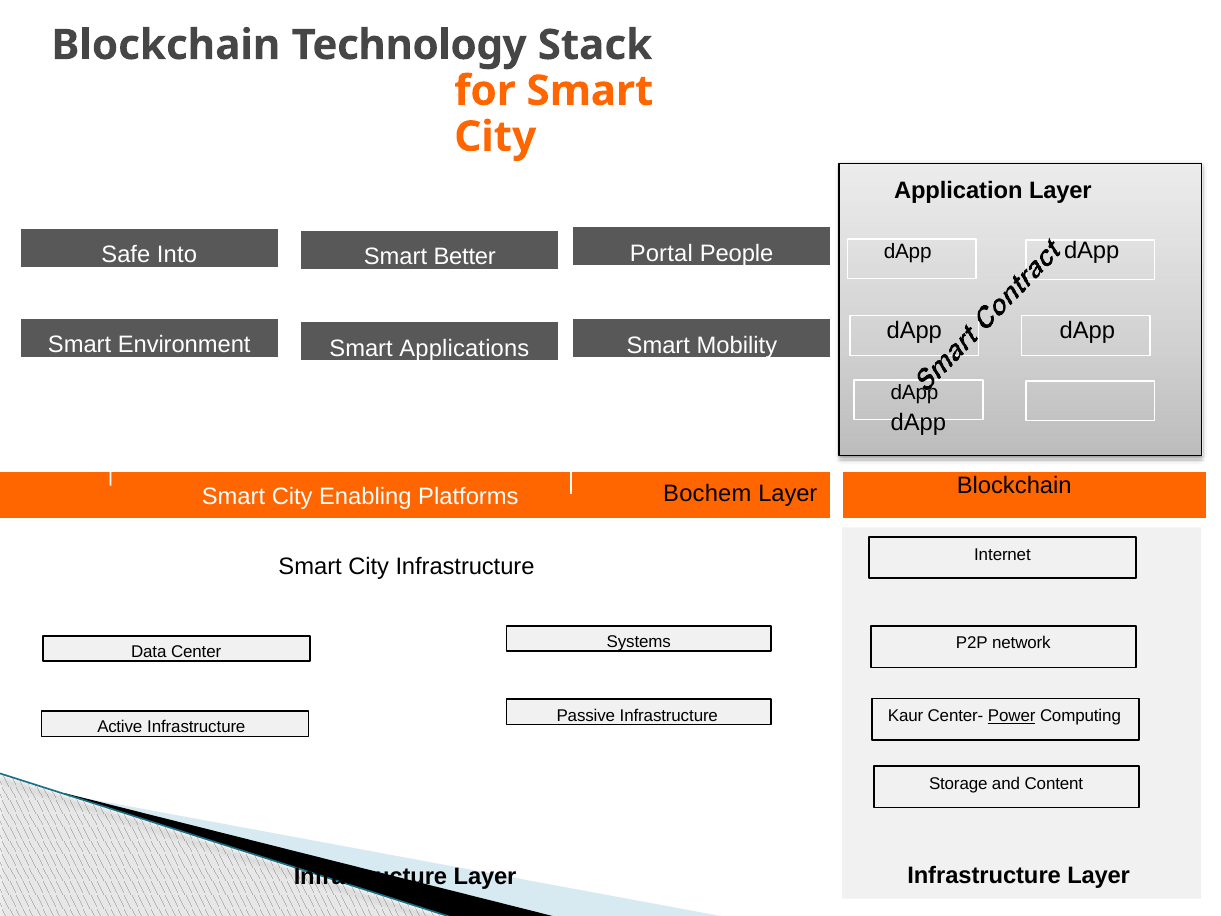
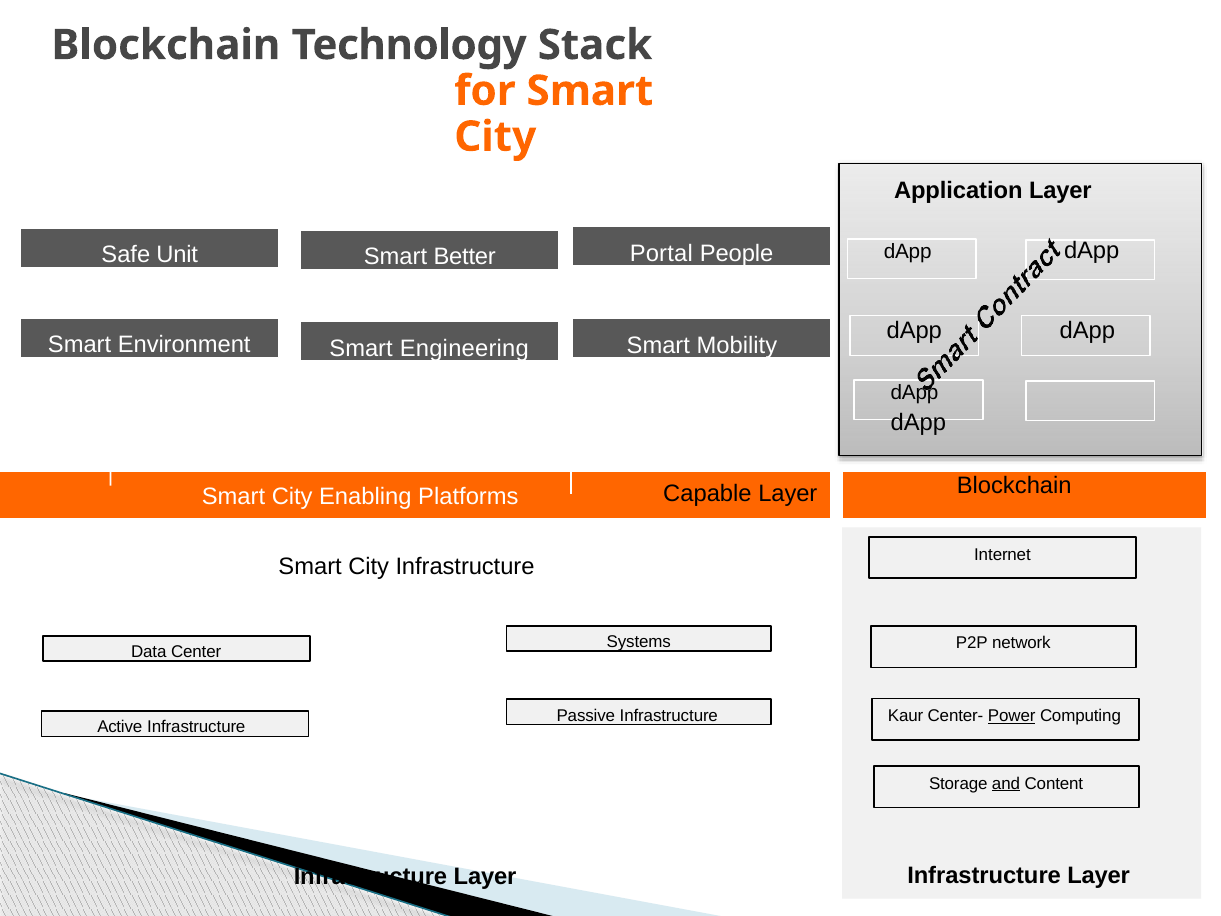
Into: Into -> Unit (177, 255)
Applications: Applications -> Engineering (464, 348)
Bochem: Bochem -> Capable (707, 493)
and underline: none -> present (1006, 783)
